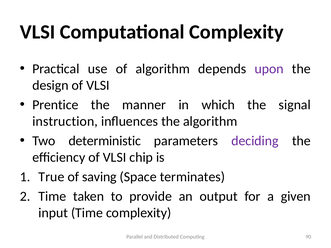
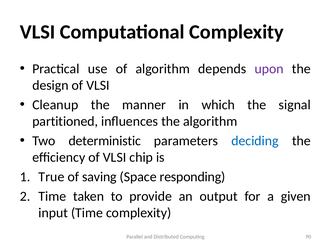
Prentice: Prentice -> Cleanup (55, 105)
instruction: instruction -> partitioned (65, 121)
deciding colour: purple -> blue (255, 141)
terminates: terminates -> responding (192, 177)
